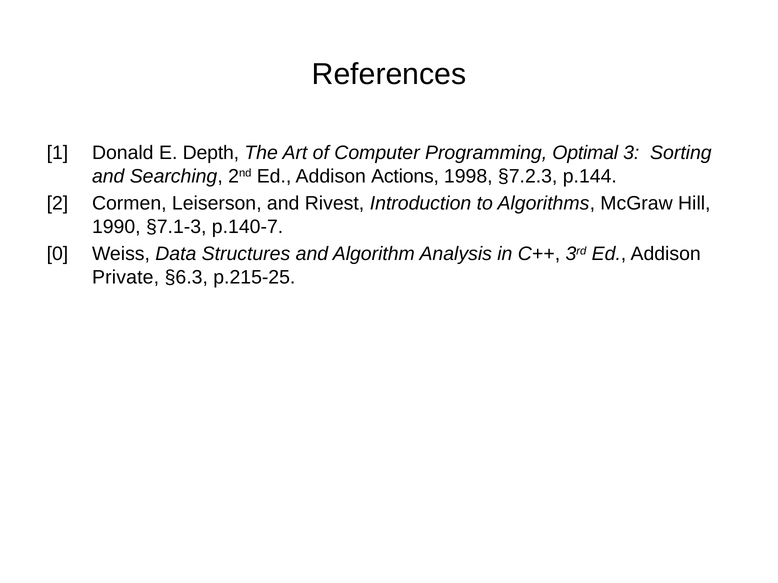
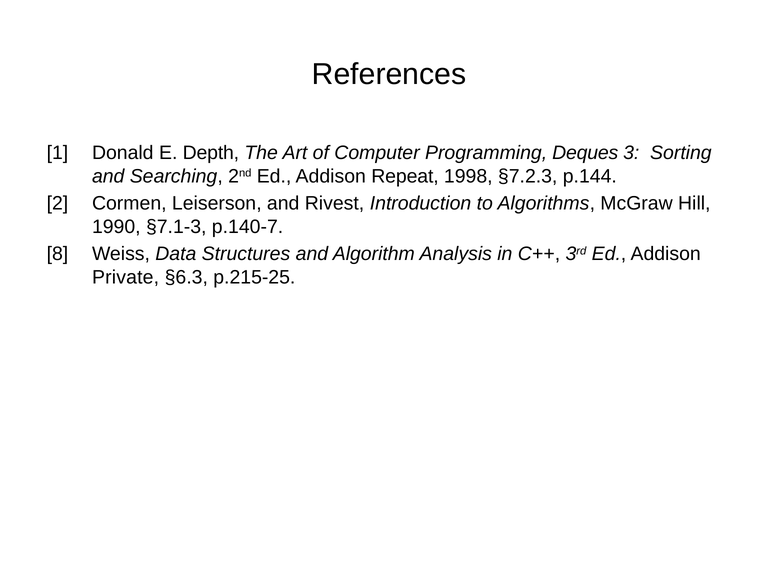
Optimal: Optimal -> Deques (585, 153)
Actions: Actions -> Repeat (405, 176)
0: 0 -> 8 (57, 254)
